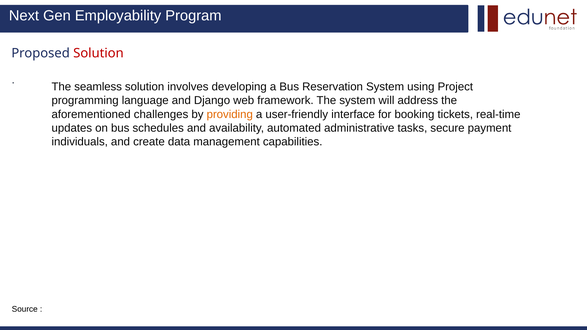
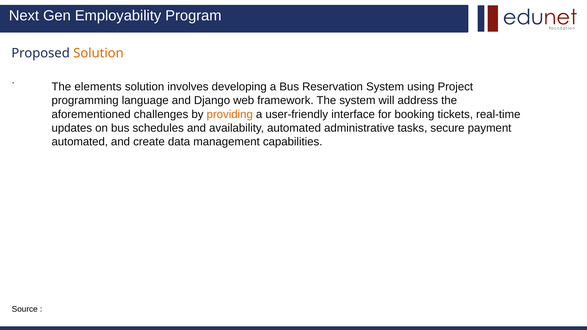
Solution colour: red -> orange (98, 53)
seamless: seamless -> elements (98, 87)
individuals: individuals -> automated (80, 142)
